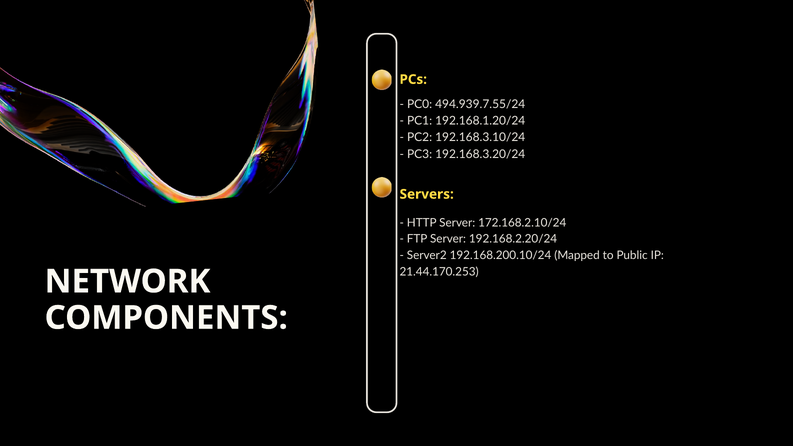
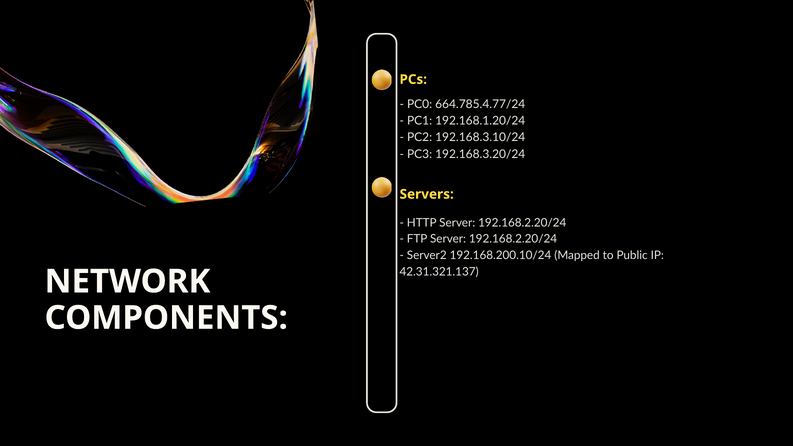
494.939.7.55/24: 494.939.7.55/24 -> 664.785.4.77/24 (480, 104)
HTTP Server 172.168.2.10/24: 172.168.2.10/24 -> 192.168.2.20/24 (522, 223)
21.44.170.253: 21.44.170.253 -> 42.31.321.137 (439, 272)
